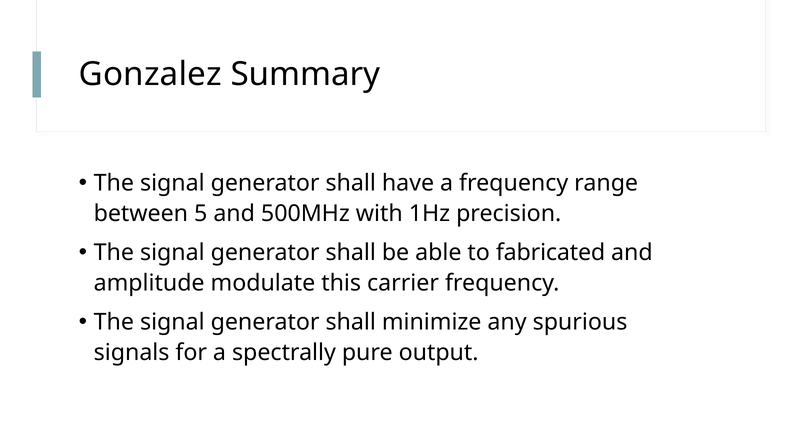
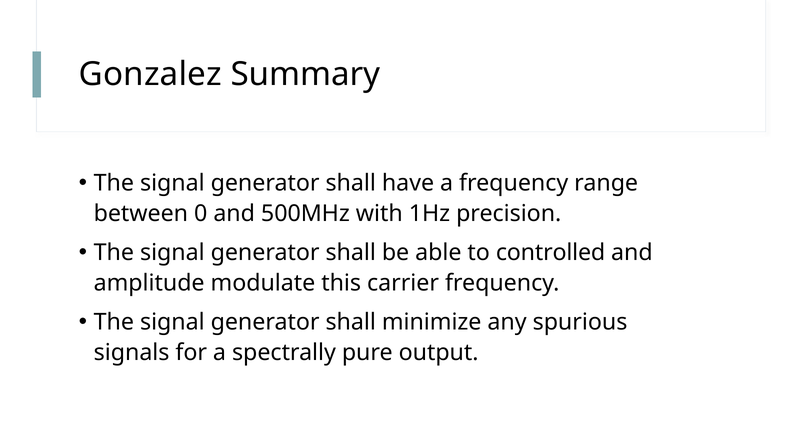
5: 5 -> 0 (201, 214)
fabricated: fabricated -> controlled (551, 252)
